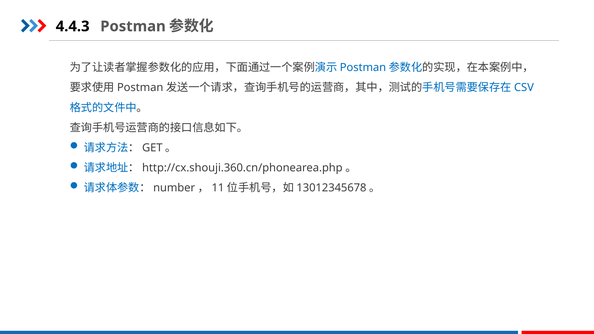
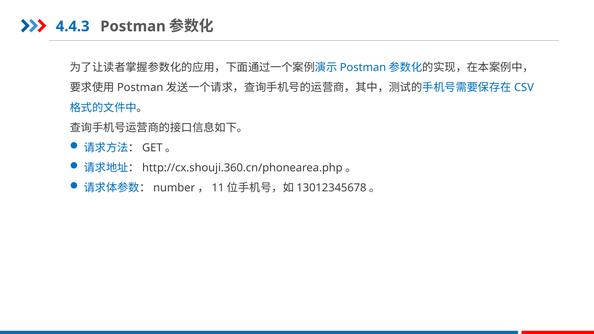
4.4.3 colour: black -> blue (73, 26)
